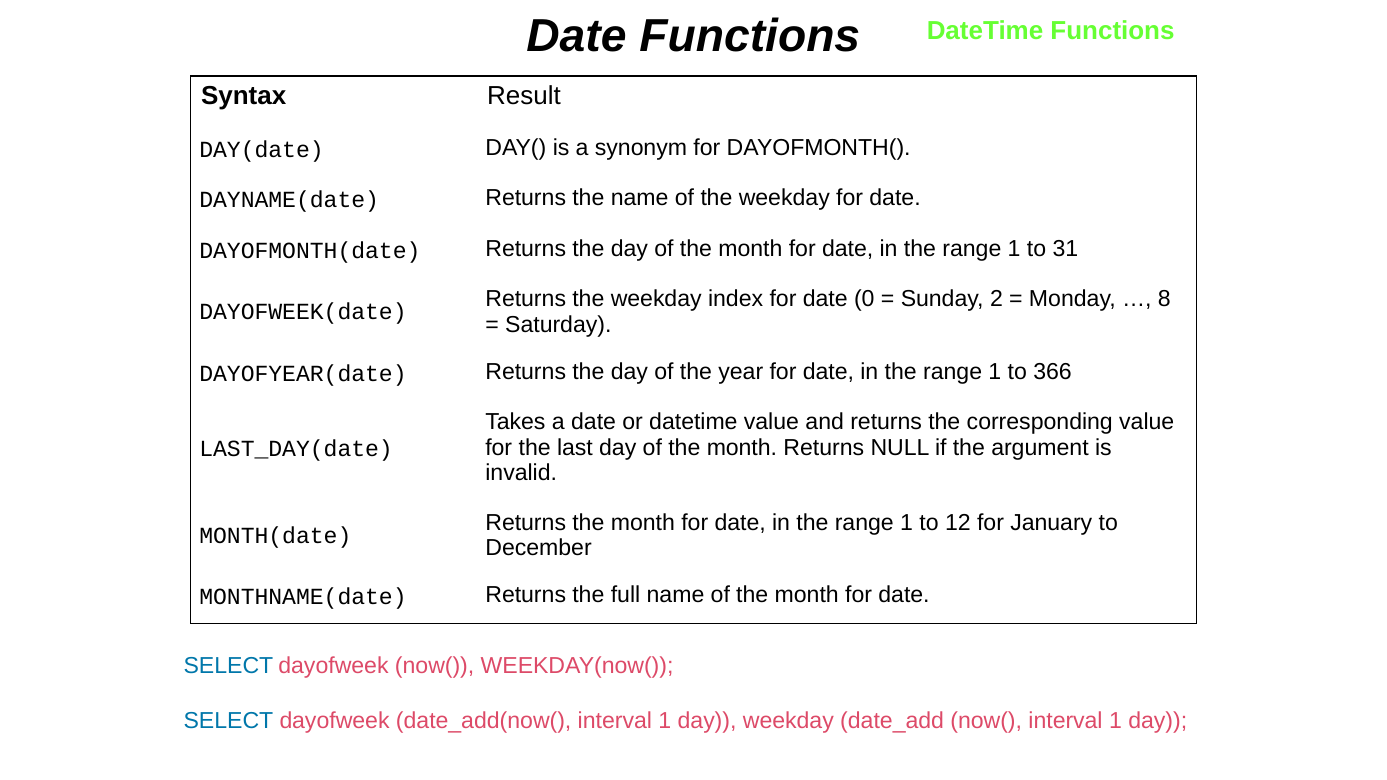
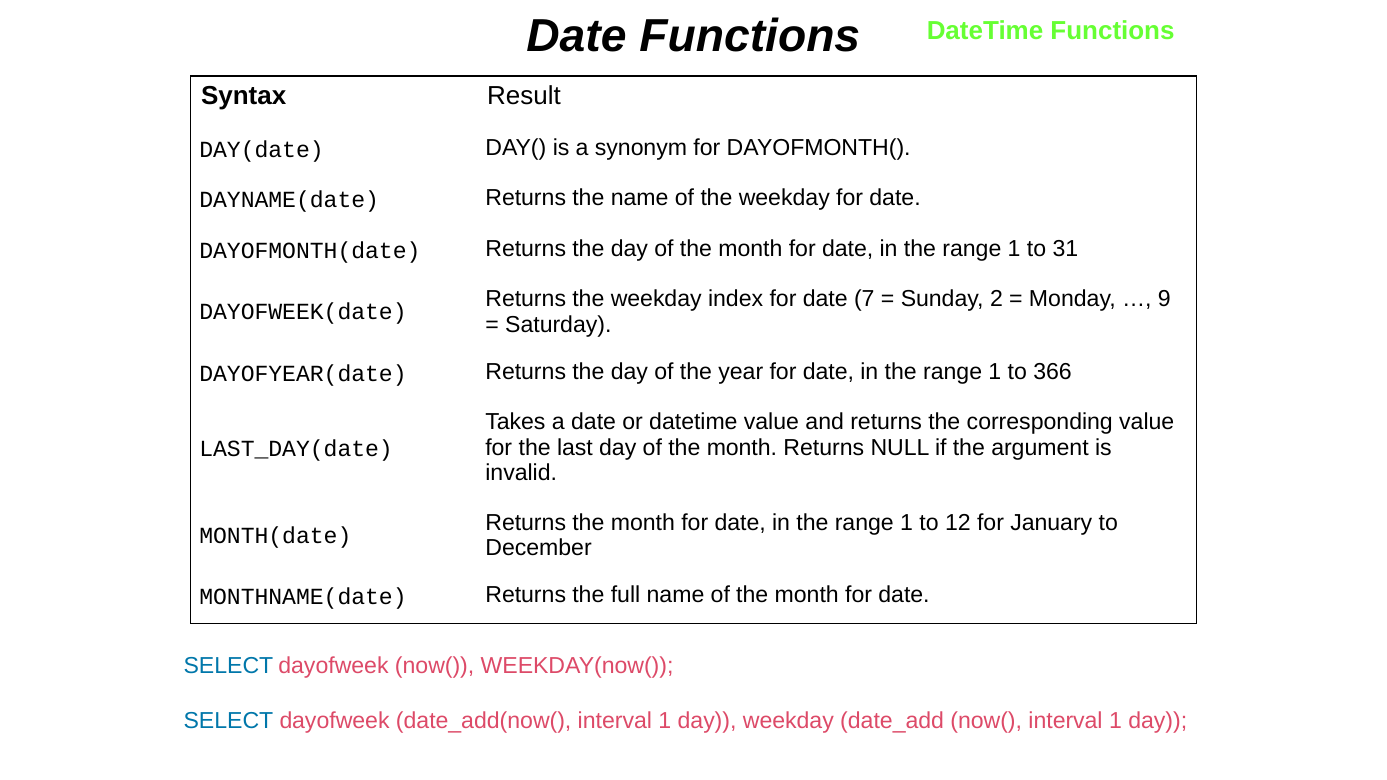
0: 0 -> 7 (864, 299)
8: 8 -> 9 (1164, 299)
